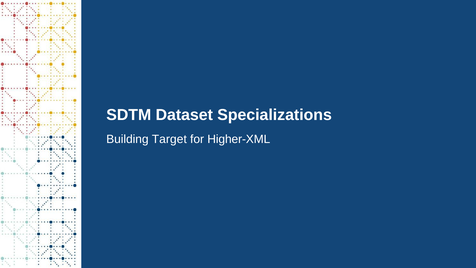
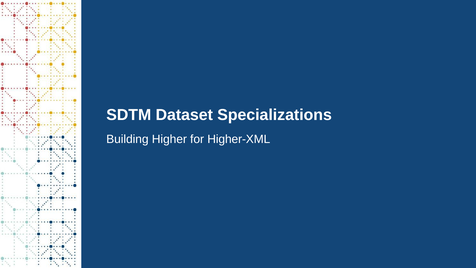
Target: Target -> Higher (169, 139)
